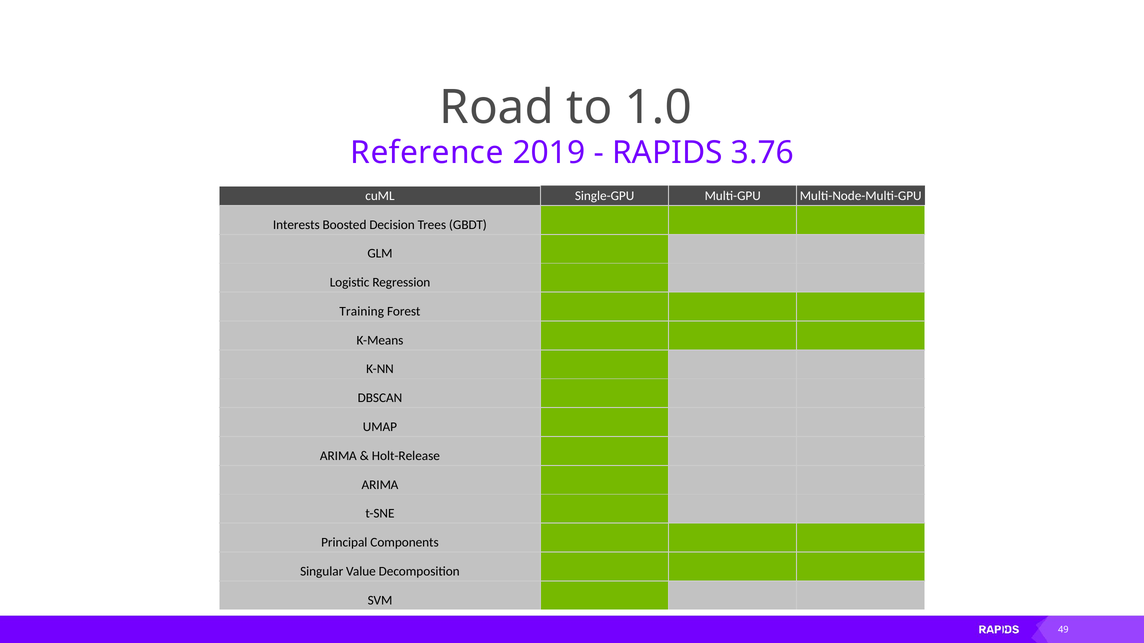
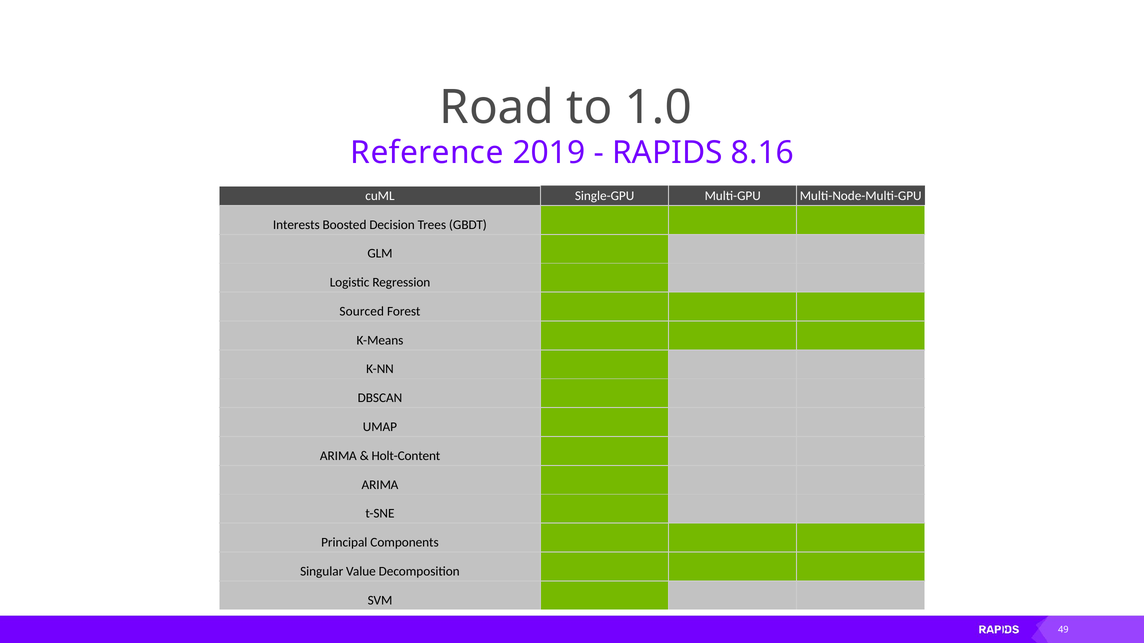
3.76: 3.76 -> 8.16 (763, 153)
Training: Training -> Sourced (362, 312)
Holt-Release: Holt-Release -> Holt-Content (406, 456)
